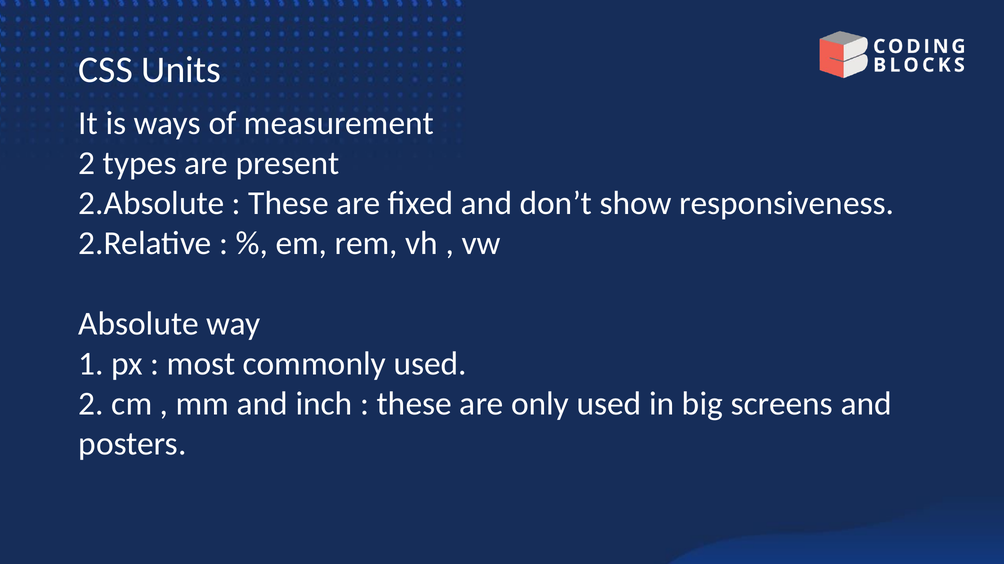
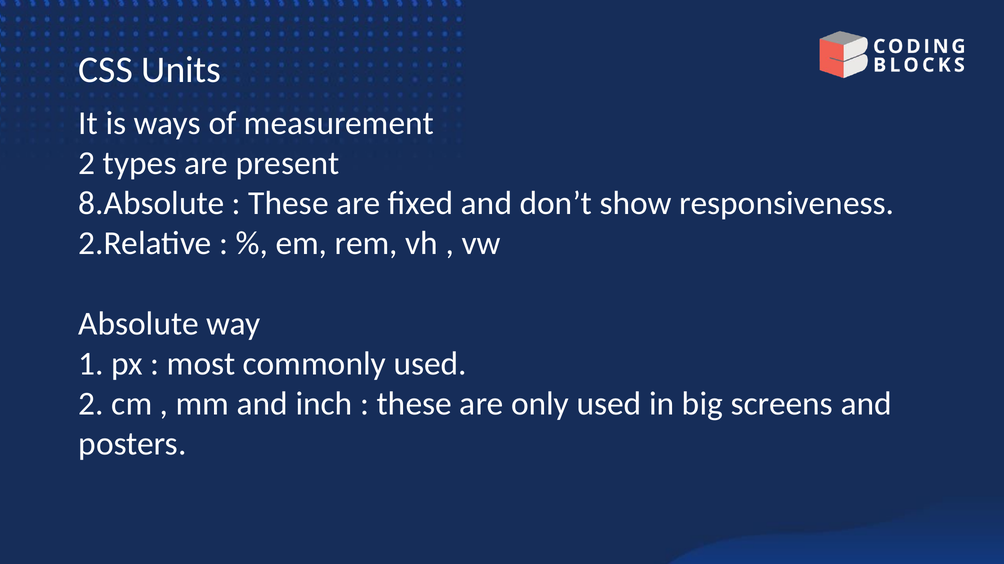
2.Absolute: 2.Absolute -> 8.Absolute (151, 204)
